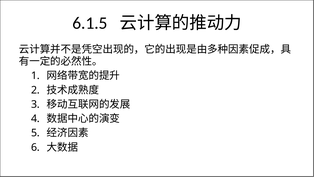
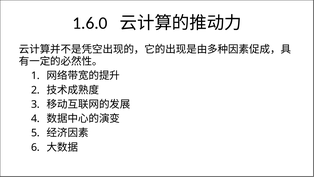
6.1.5: 6.1.5 -> 1.6.0 (90, 23)
